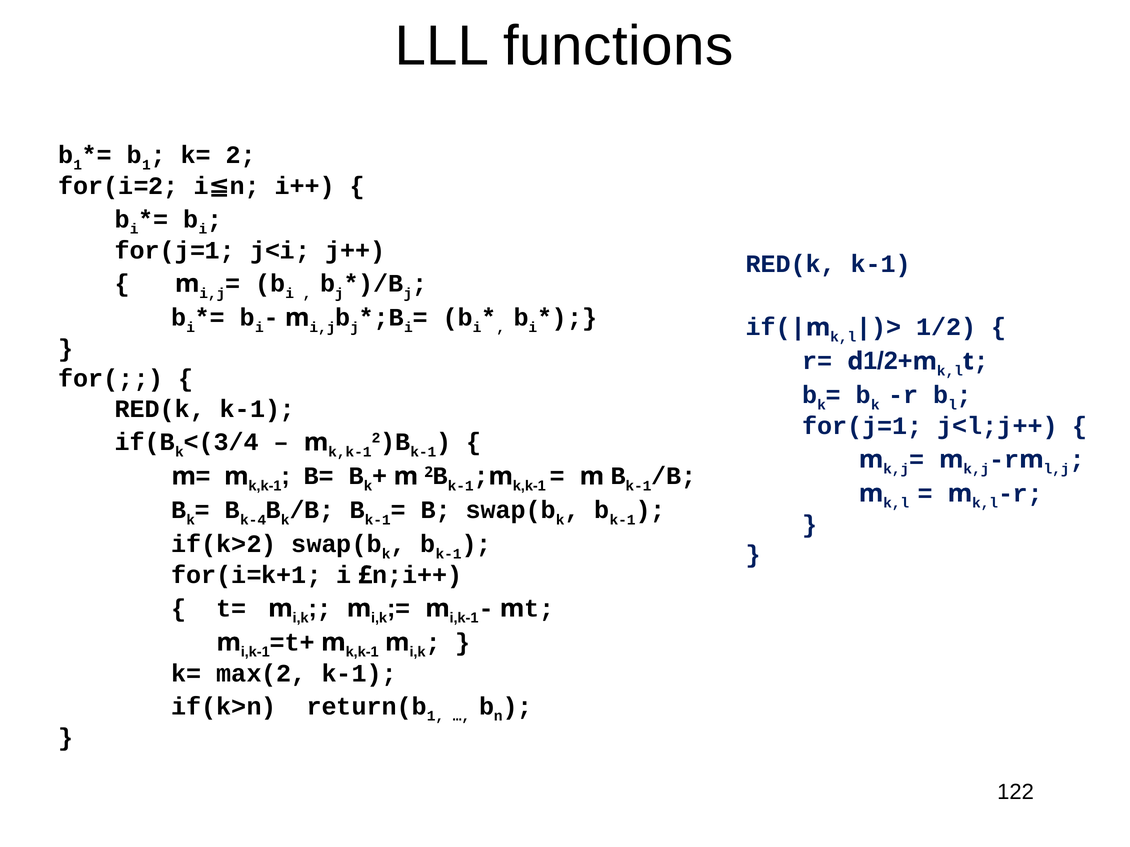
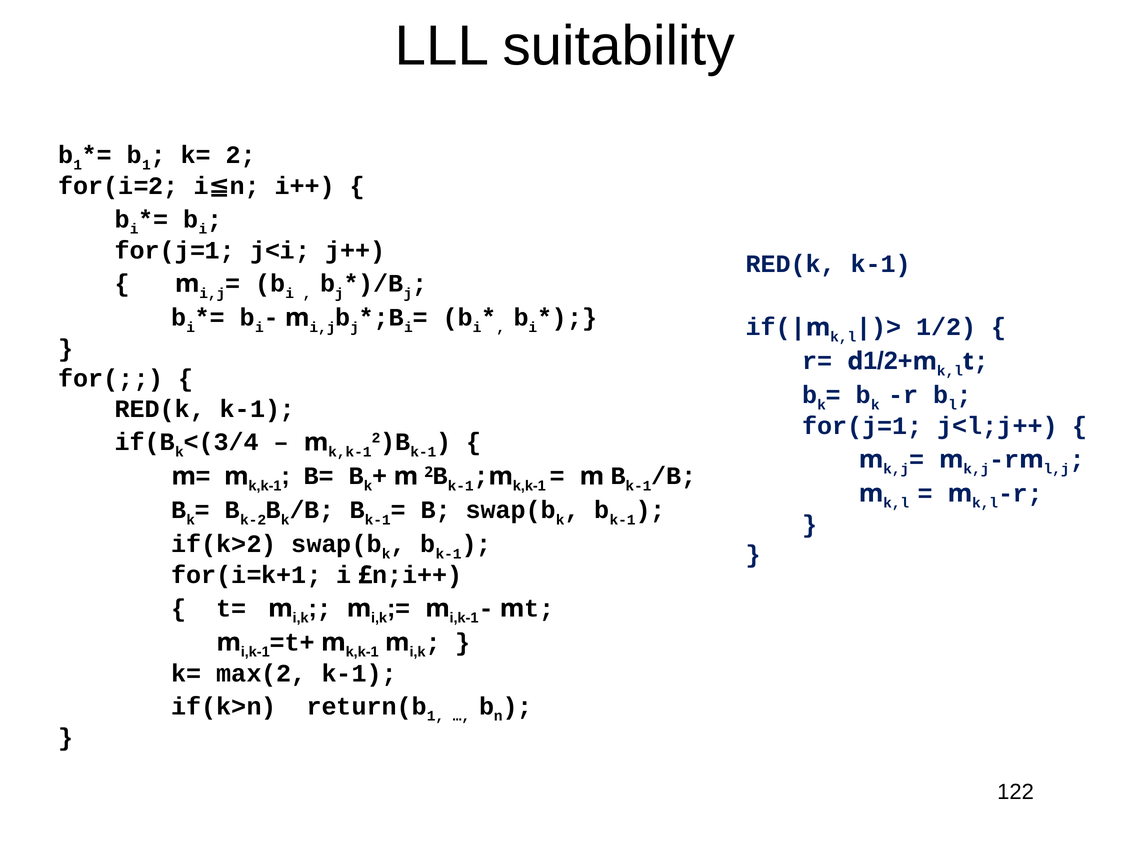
functions: functions -> suitability (619, 46)
k-4: k-4 -> k-2 (253, 520)
